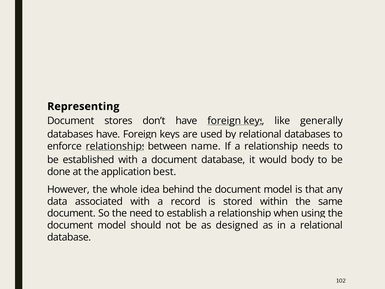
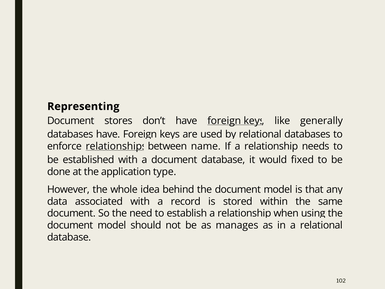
body: body -> fixed (302, 160)
best: best -> type (165, 172)
designed: designed -> manages (237, 225)
